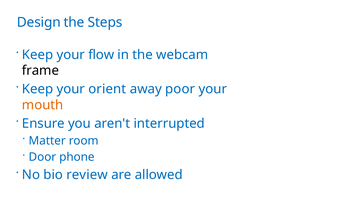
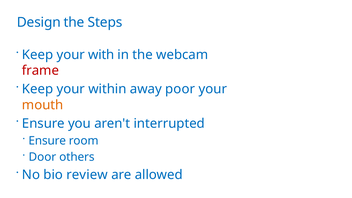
flow: flow -> with (101, 55)
frame colour: black -> red (40, 71)
orient: orient -> within (107, 89)
Matter: Matter -> Ensure (47, 141)
phone: phone -> others (77, 157)
